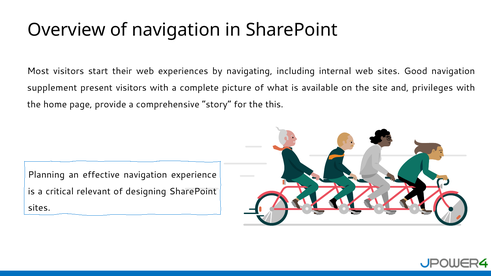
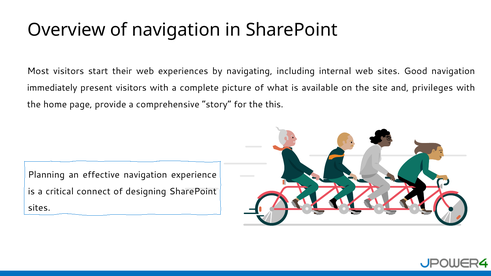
supplement: supplement -> immediately (52, 88)
relevant: relevant -> connect (94, 192)
